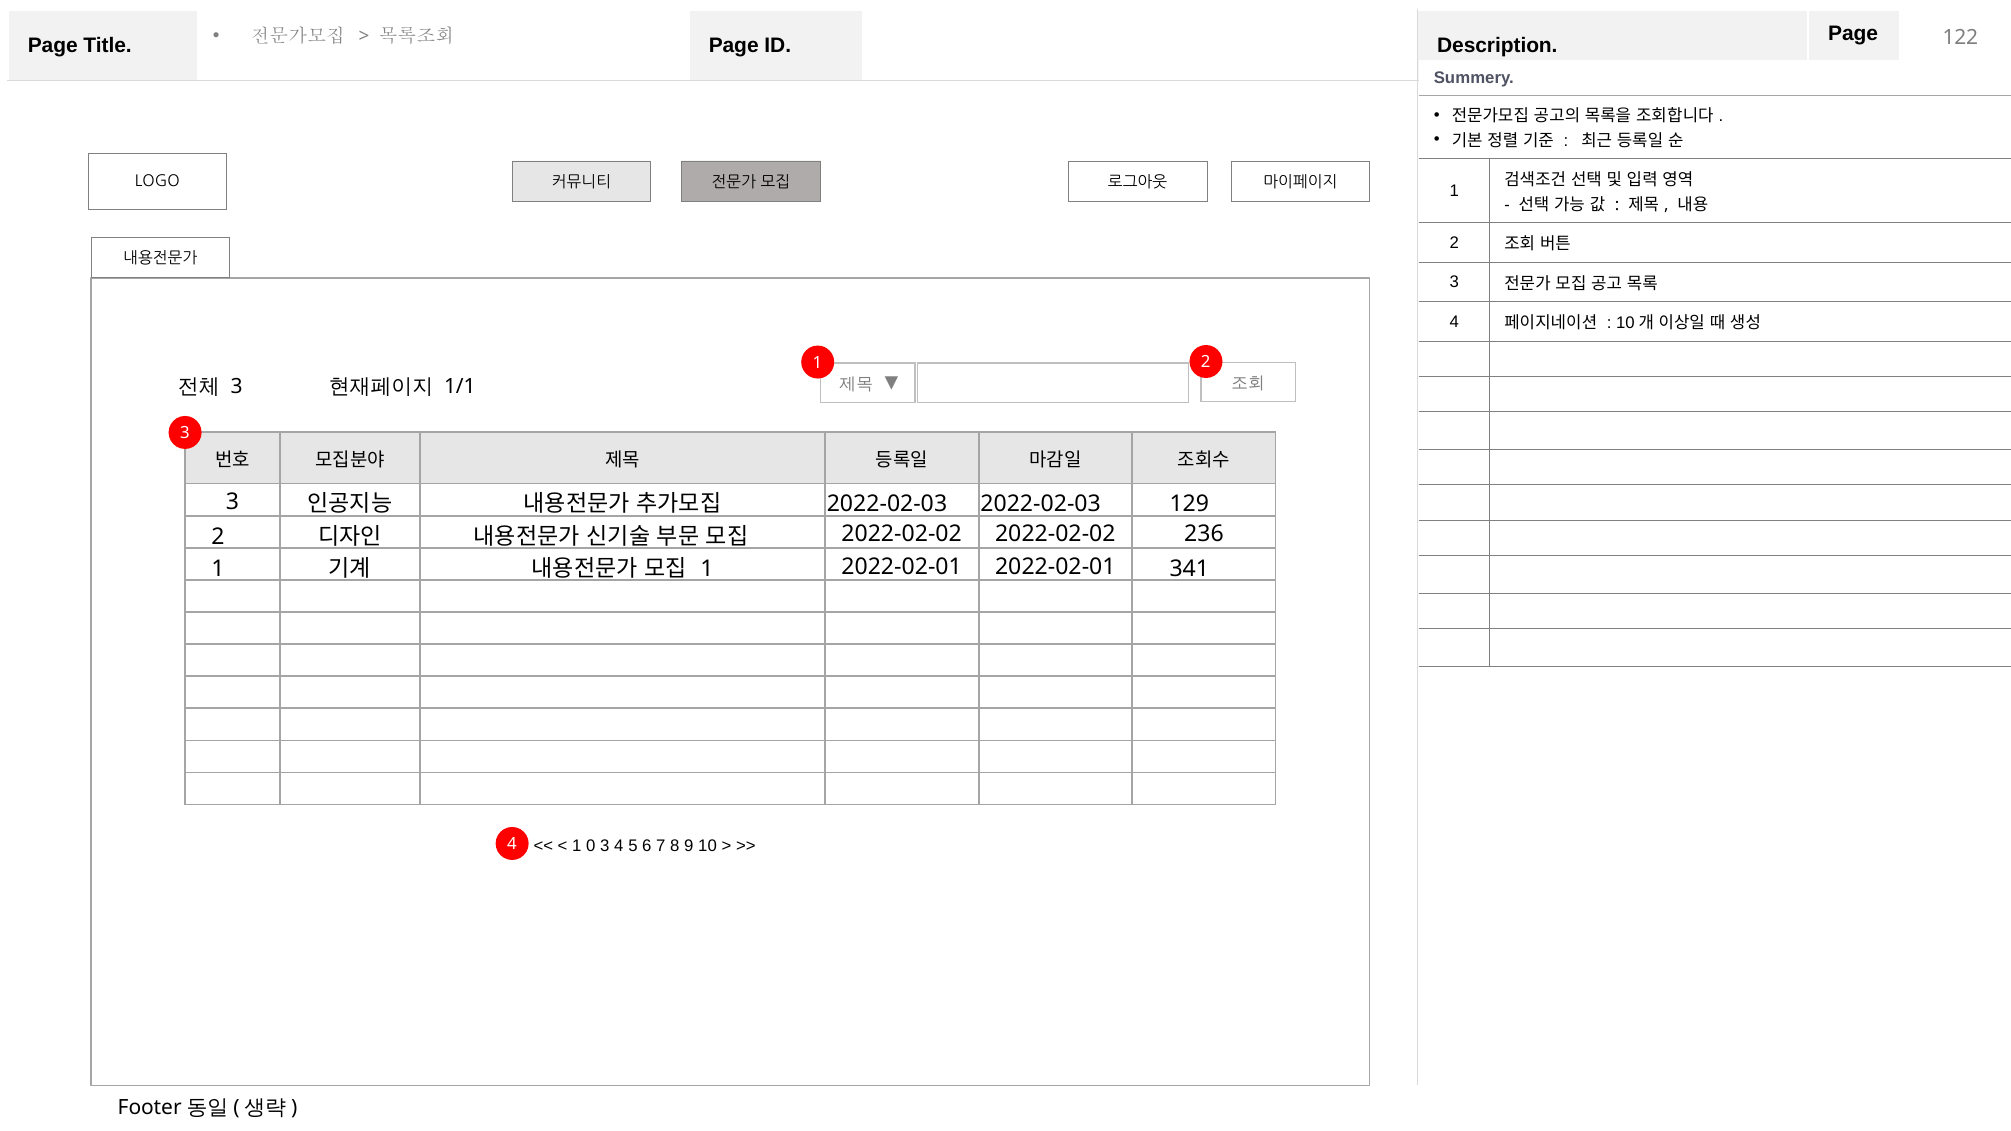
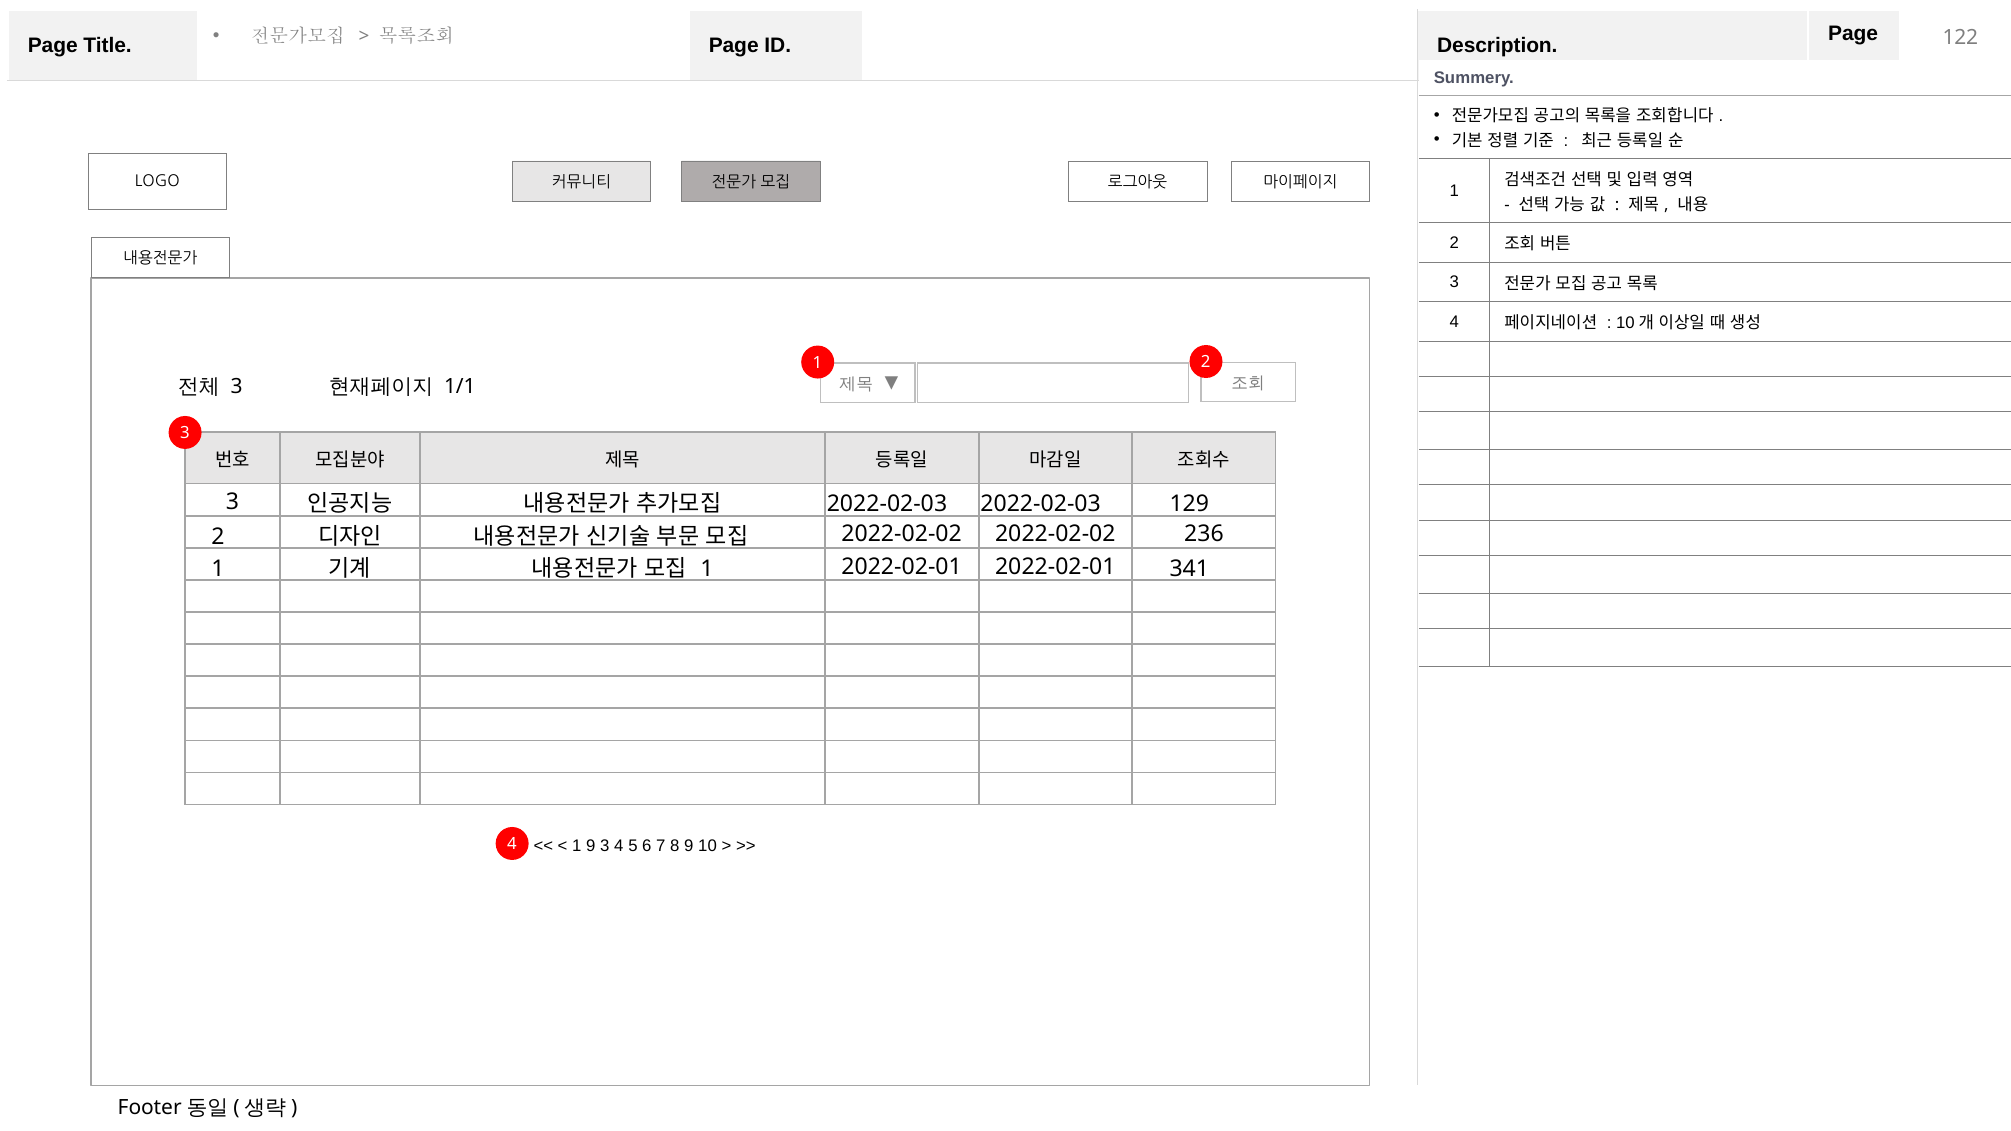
1 0: 0 -> 9 (591, 846)
